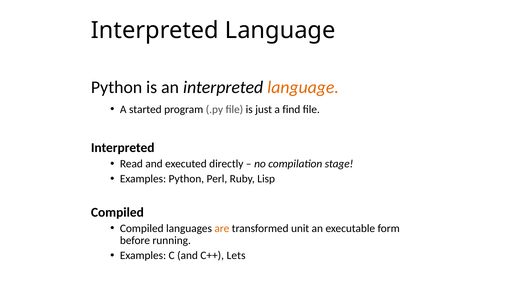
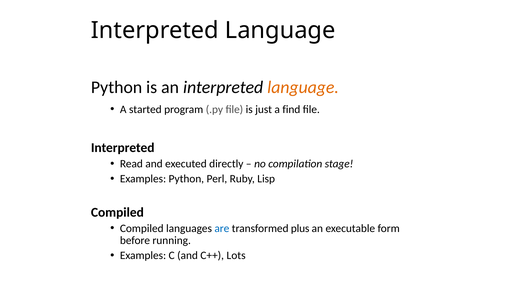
are colour: orange -> blue (222, 229)
unit: unit -> plus (300, 229)
Lets: Lets -> Lots (236, 256)
